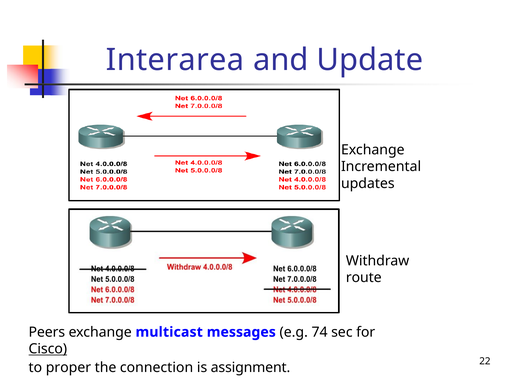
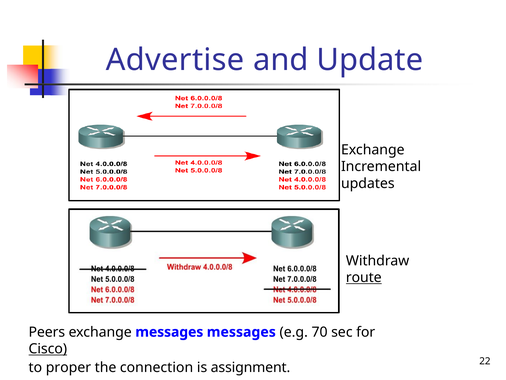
Interarea: Interarea -> Advertise (175, 60)
route underline: none -> present (364, 277)
exchange multicast: multicast -> messages (169, 332)
74: 74 -> 70 (320, 332)
